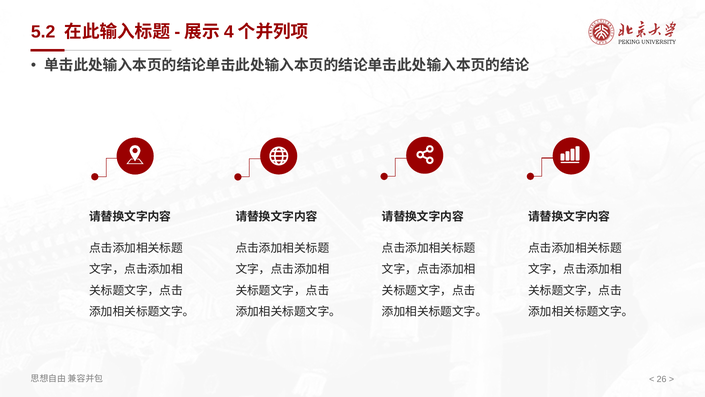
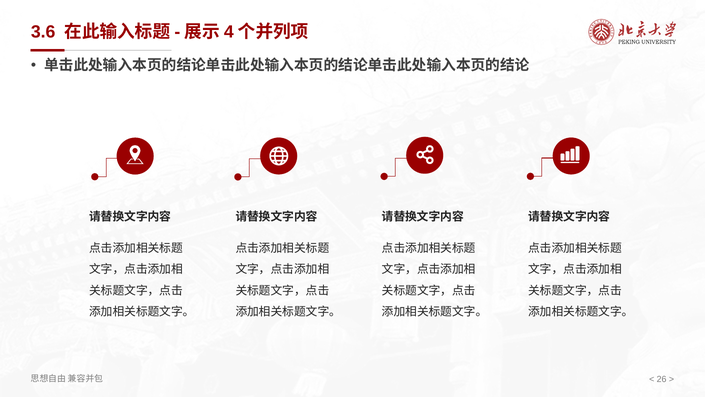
5.2: 5.2 -> 3.6 (43, 32)
